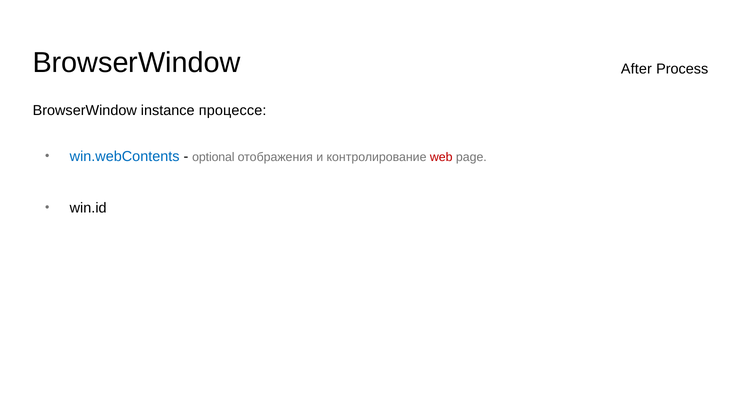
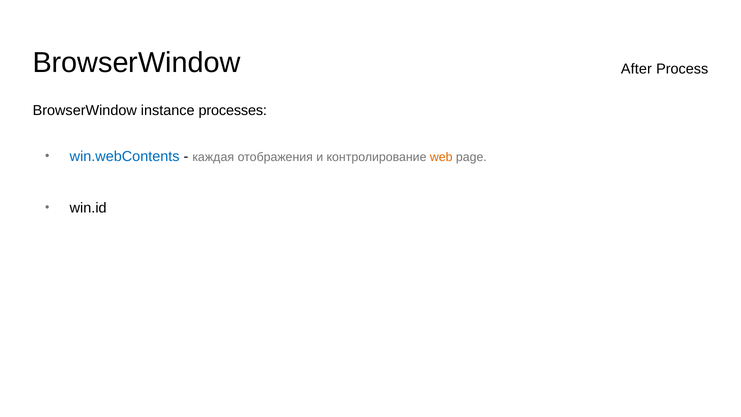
процессе: процессе -> processes (233, 110)
optional: optional -> каждая (213, 157)
web colour: red -> orange (441, 157)
